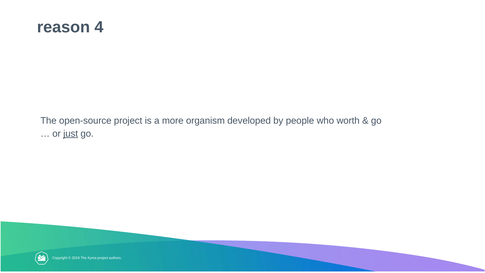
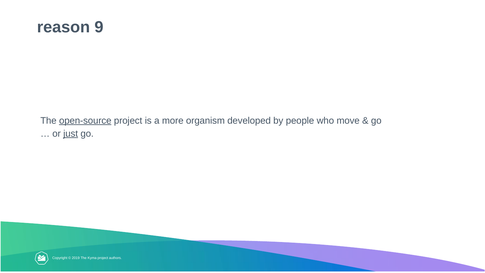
4: 4 -> 9 (99, 27)
open-source underline: none -> present (85, 120)
worth: worth -> move (348, 120)
